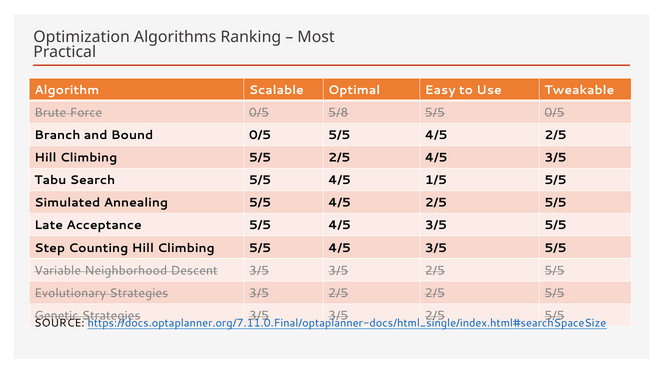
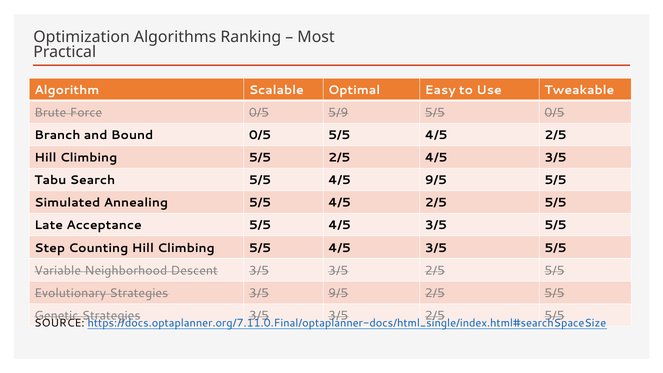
5/8: 5/8 -> 5/9 (338, 113)
4/5 1/5: 1/5 -> 9/5 (436, 180)
Strategies 3/5 2/5: 2/5 -> 9/5 (338, 293)
